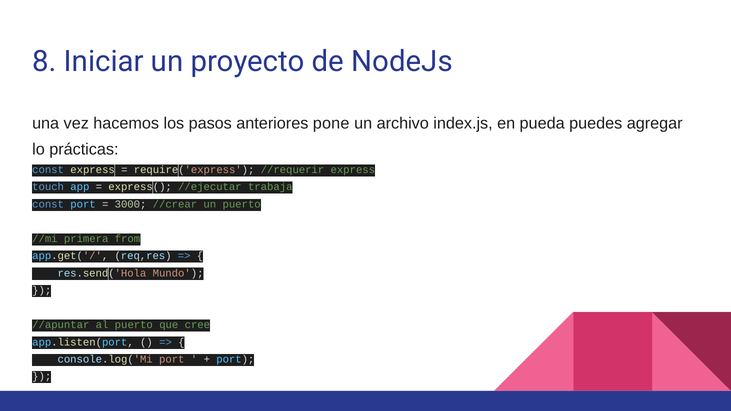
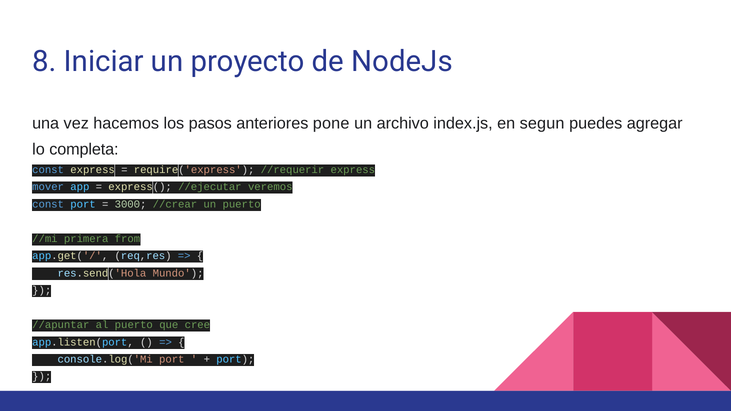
pueda: pueda -> segun (542, 123)
prácticas: prácticas -> completa (84, 150)
touch: touch -> mover (48, 187)
trabaja: trabaja -> veremos (270, 187)
